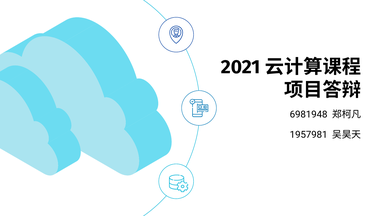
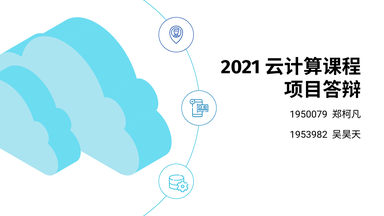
6981948: 6981948 -> 1950079 (309, 115)
1957981: 1957981 -> 1953982 (309, 135)
